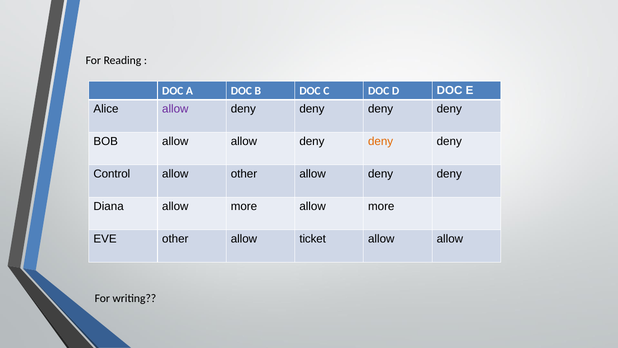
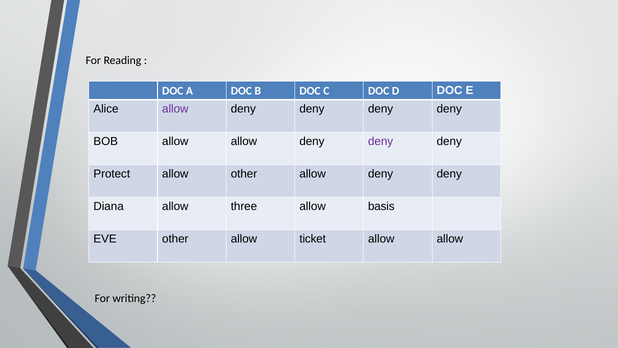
deny colour: orange -> purple (381, 141)
Control: Control -> Protect (112, 174)
Diana allow more: more -> three (244, 206)
more: more -> basis (381, 206)
